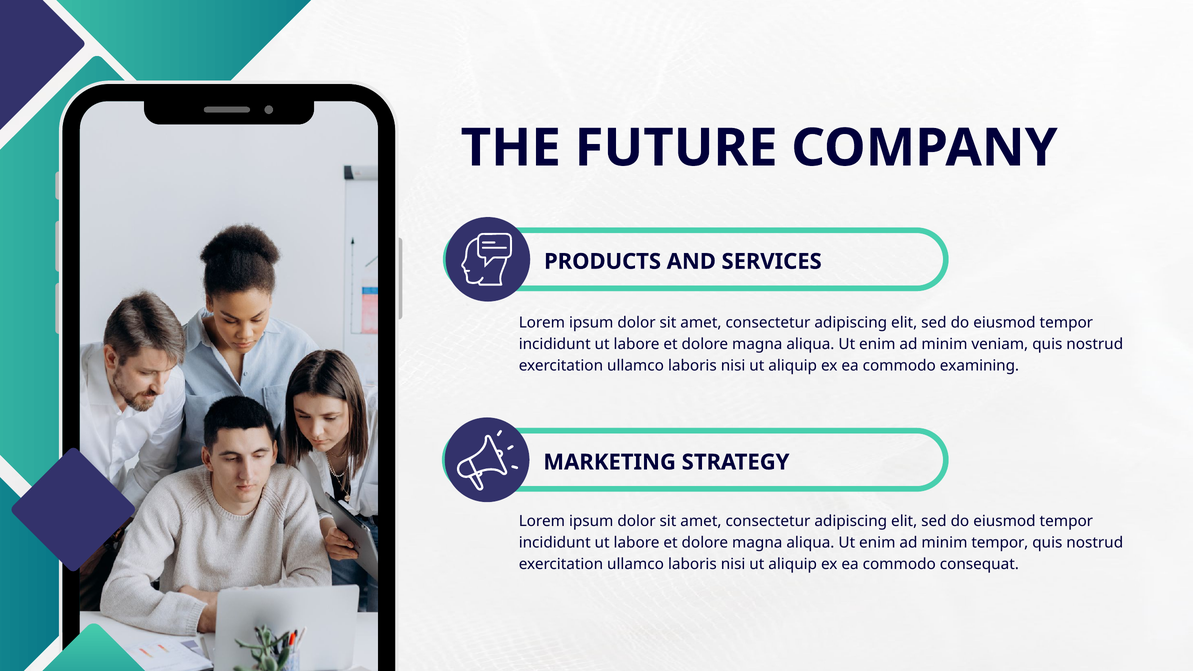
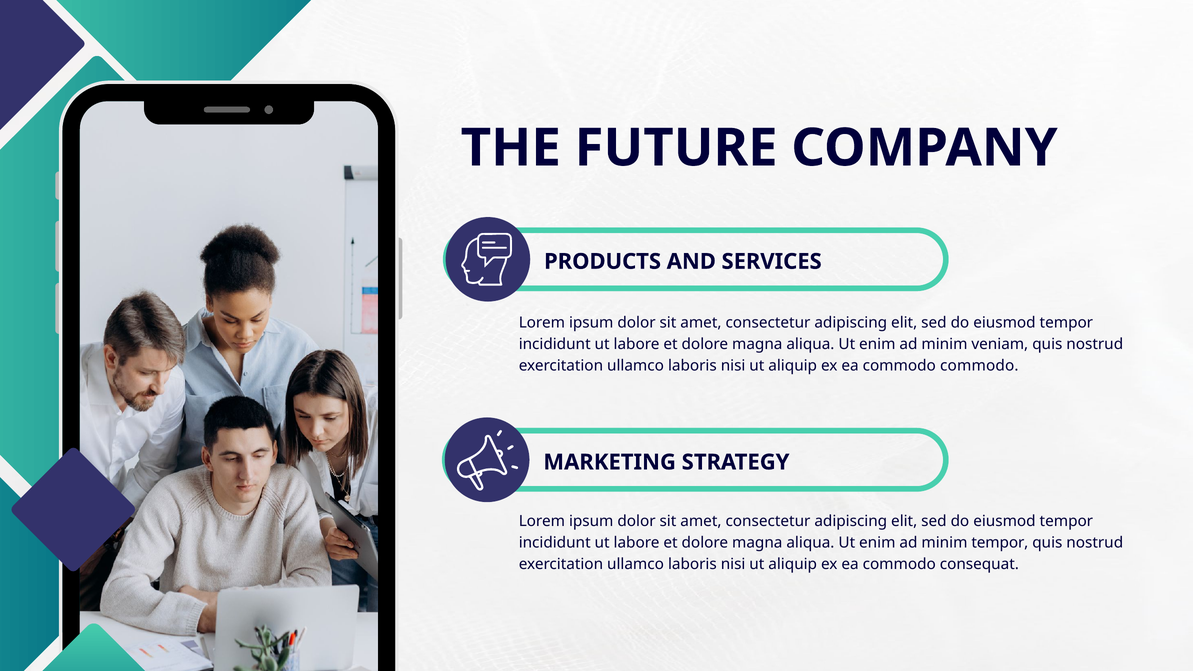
commodo examining: examining -> commodo (979, 366)
